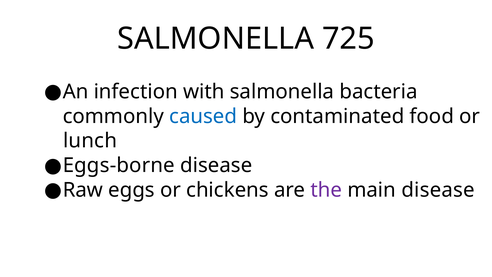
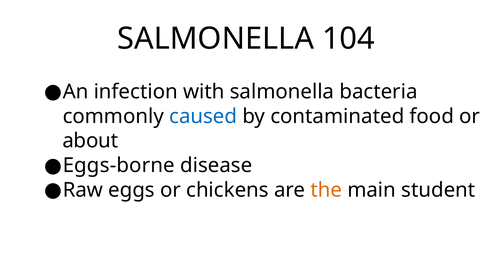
725: 725 -> 104 (348, 39)
lunch: lunch -> about (90, 141)
the colour: purple -> orange (326, 190)
main disease: disease -> student (438, 190)
